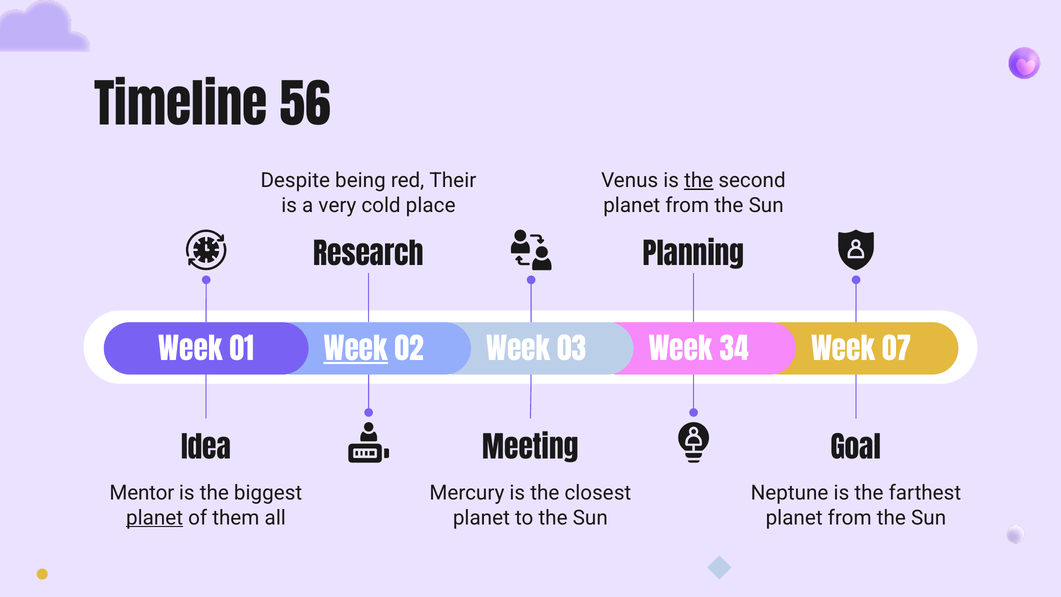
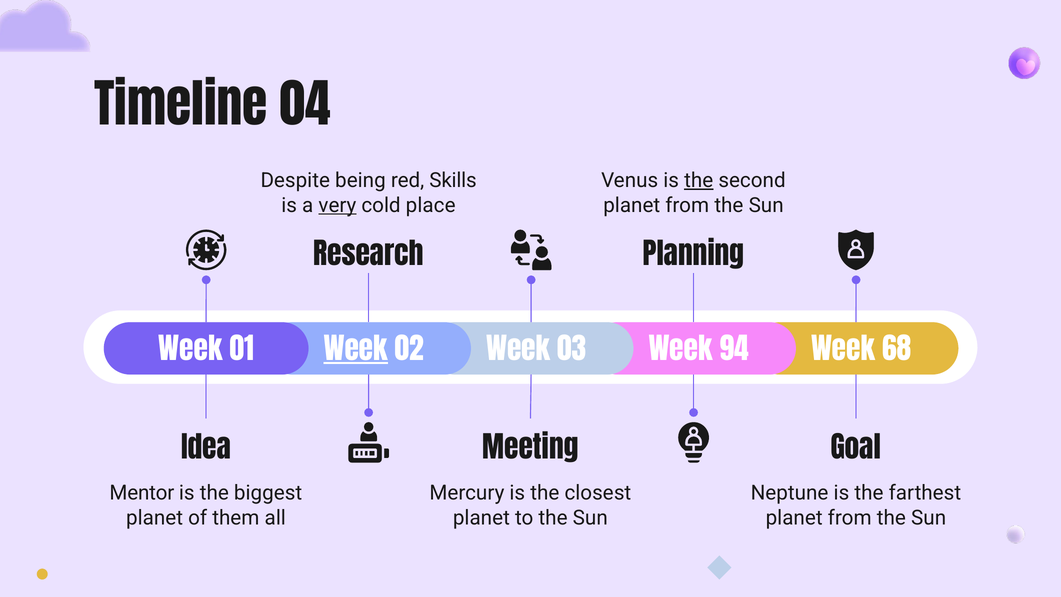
56: 56 -> 04 (305, 108)
Their: Their -> Skills (453, 180)
very underline: none -> present (337, 205)
34: 34 -> 94 (734, 350)
07: 07 -> 68 (897, 350)
planet underline: present -> none (155, 518)
